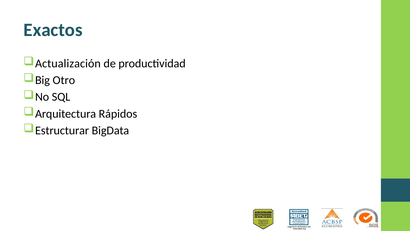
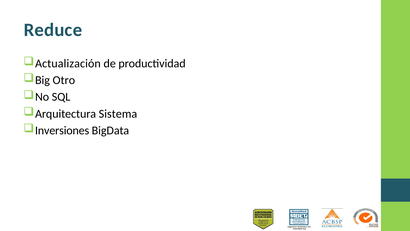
Exactos: Exactos -> Reduce (53, 30)
Rápidos: Rápidos -> Sistema (118, 114)
Estructurar: Estructurar -> Inversiones (62, 130)
